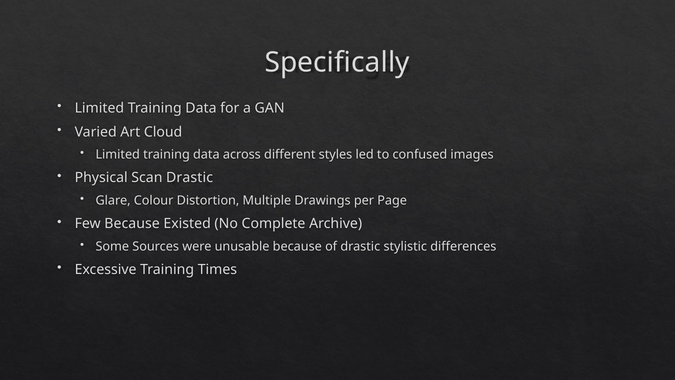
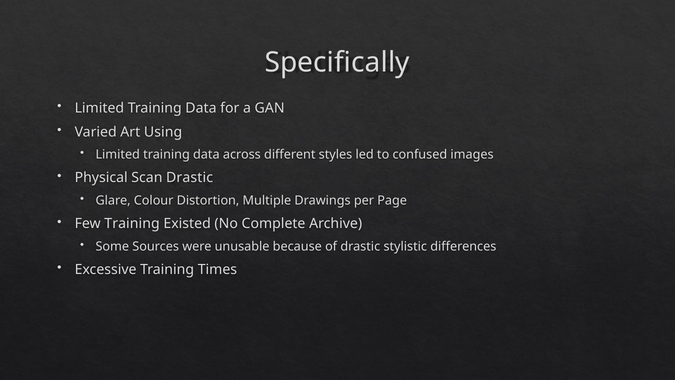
Cloud: Cloud -> Using (163, 132)
Few Because: Because -> Training (132, 224)
